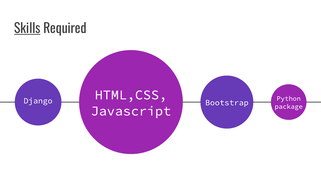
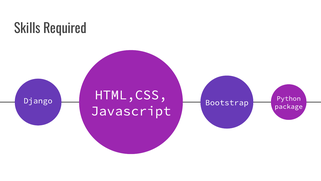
Skills underline: present -> none (27, 29)
